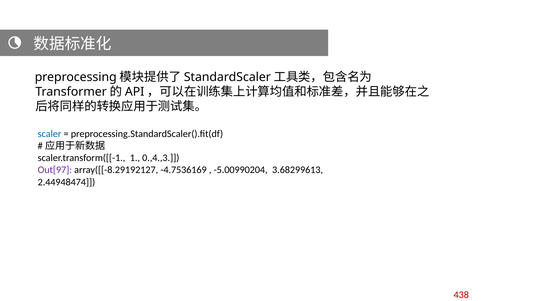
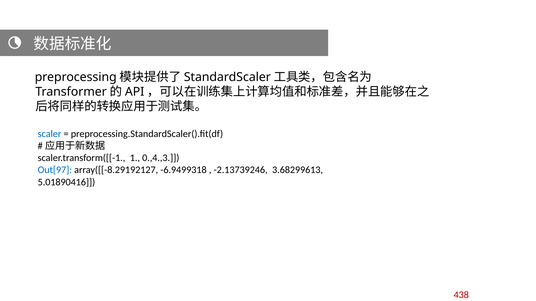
Out[97 colour: purple -> blue (55, 170)
-4.7536169: -4.7536169 -> -6.9499318 (183, 170)
-5.00990204: -5.00990204 -> -2.13739246 (241, 170)
2.44948474: 2.44948474 -> 5.01890416 (66, 182)
